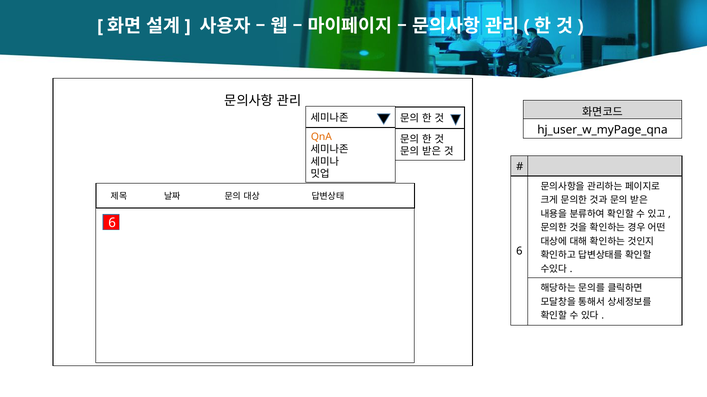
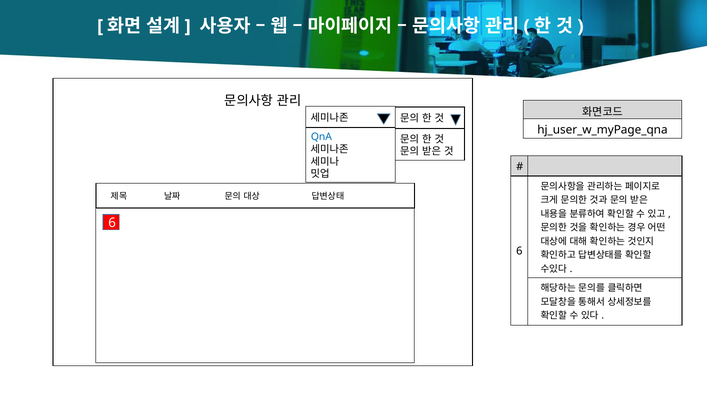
QnA colour: orange -> blue (321, 137)
